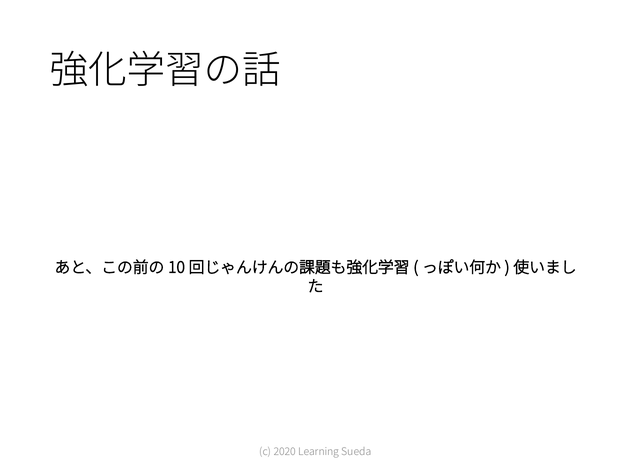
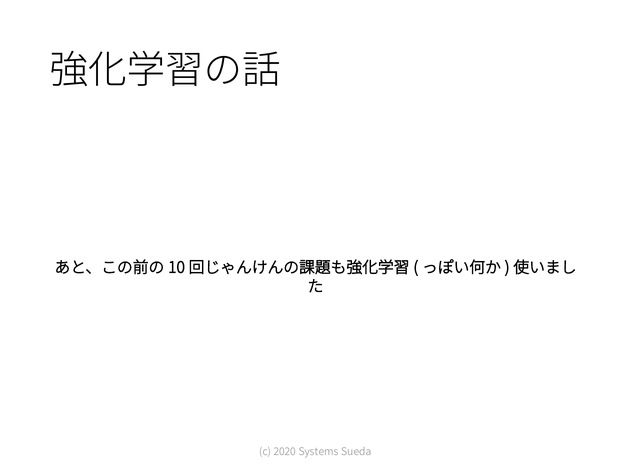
Learning: Learning -> Systems (319, 452)
